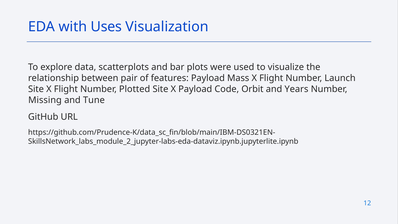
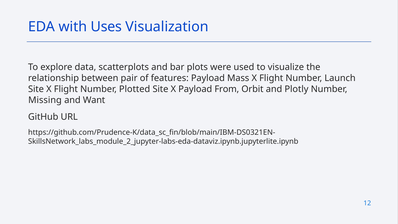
Code: Code -> From (227, 89)
Years: Years -> Plotly (296, 89)
Tune: Tune -> Want (94, 100)
